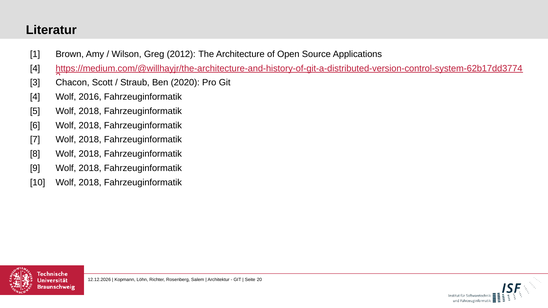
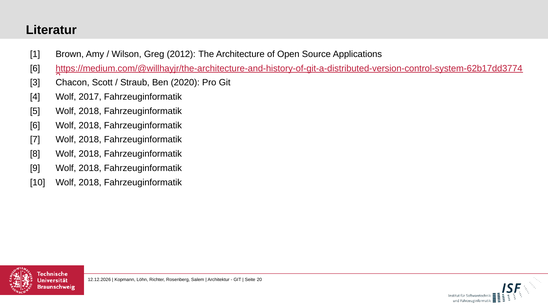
4: 4 -> 6 (35, 68)
2016: 2016 -> 2017 (90, 97)
